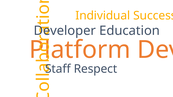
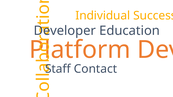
Respect: Respect -> Contact (95, 69)
